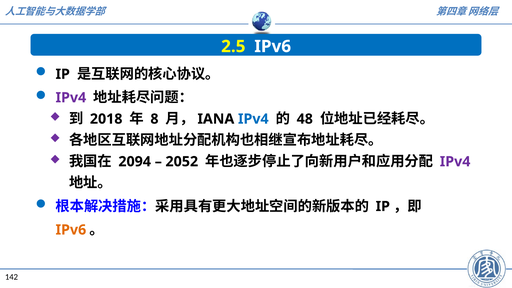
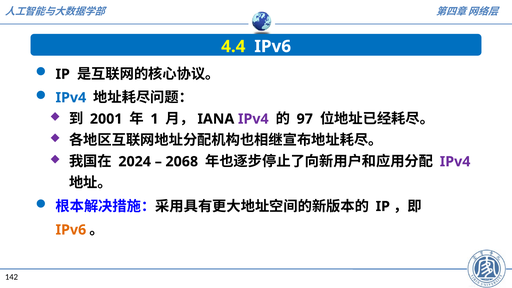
2.5: 2.5 -> 4.4 (233, 46)
IPv4 colour: purple -> blue (71, 98)
2018: 2018 -> 2001 (106, 119)
8: 8 -> 1 (154, 119)
IPv4 colour: blue -> purple (253, 119)
48: 48 -> 97 (305, 119)
2094: 2094 -> 2024 (135, 162)
2052: 2052 -> 2068 (182, 162)
